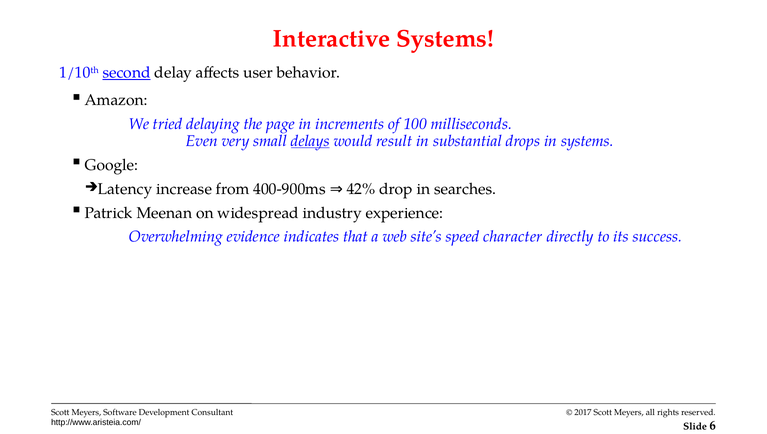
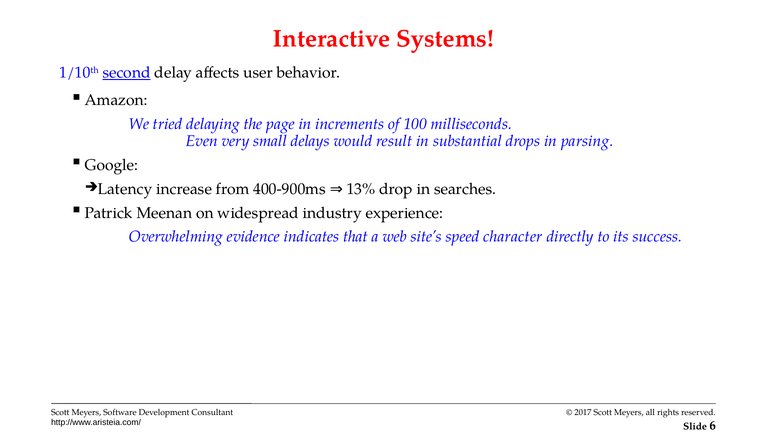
delays underline: present -> none (310, 141)
in systems: systems -> parsing (587, 141)
42%: 42% -> 13% (361, 189)
